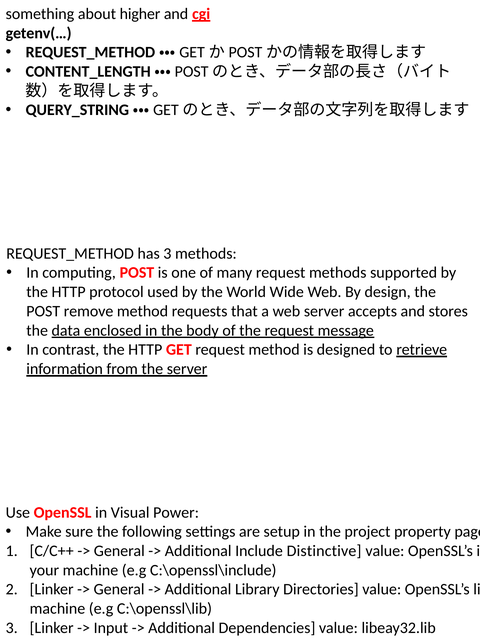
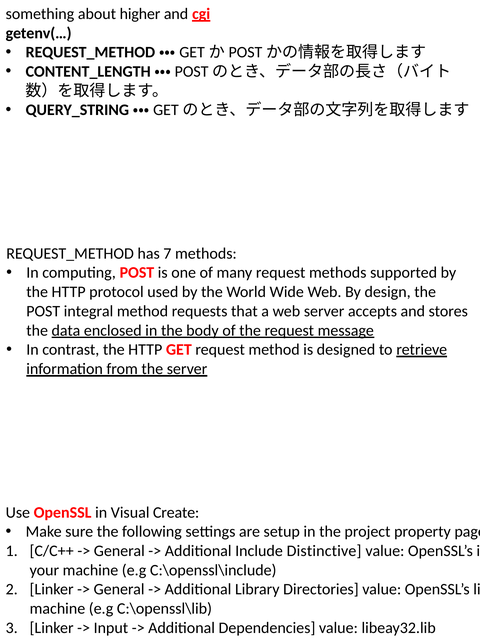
has 3: 3 -> 7 (167, 253)
remove: remove -> integral (89, 311)
Power: Power -> Create (176, 512)
